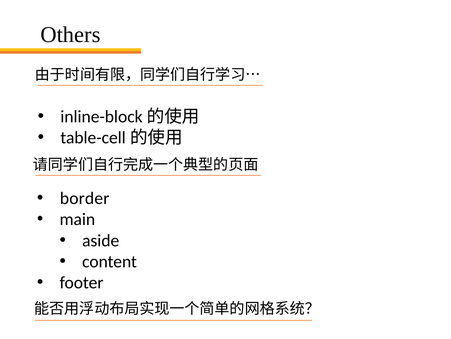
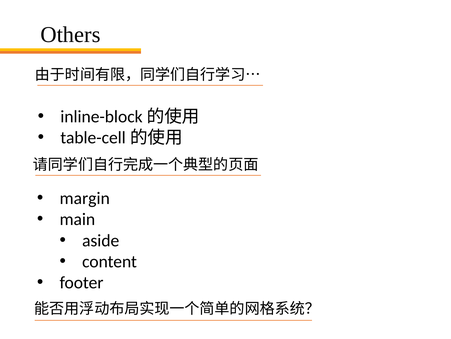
border: border -> margin (85, 198)
